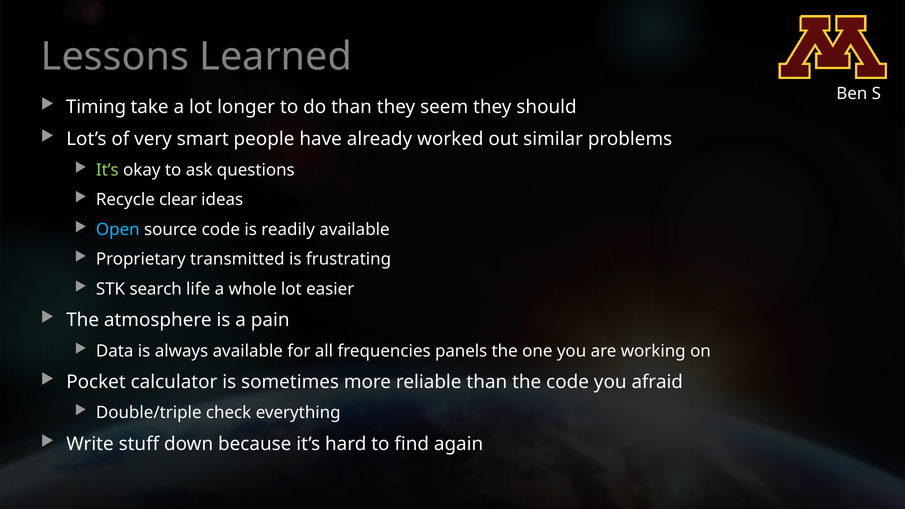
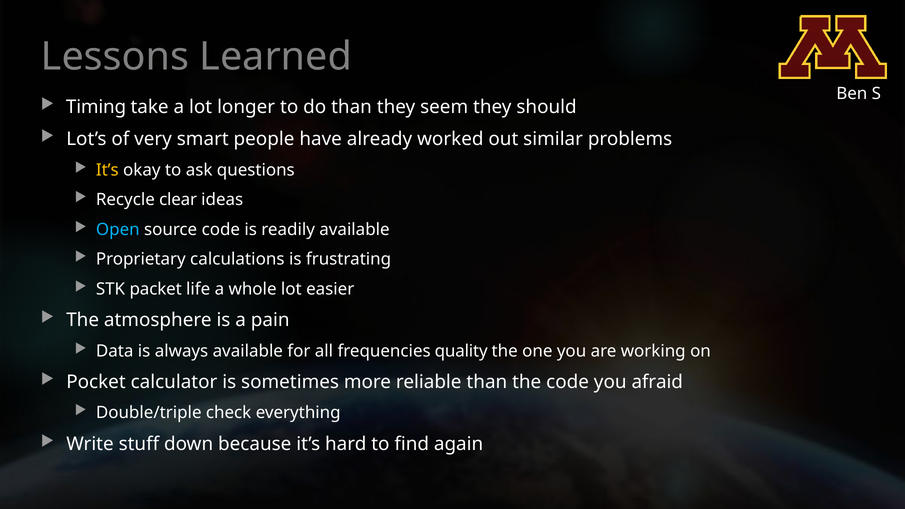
It’s colour: light green -> yellow (107, 170)
transmitted: transmitted -> calculations (237, 259)
search: search -> packet (156, 289)
panels: panels -> quality (461, 351)
